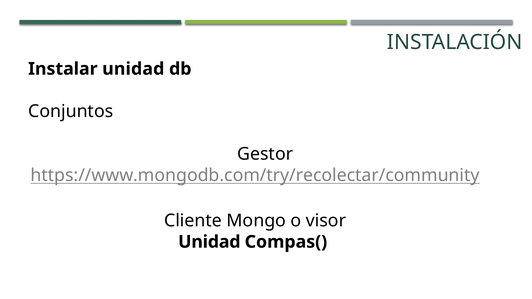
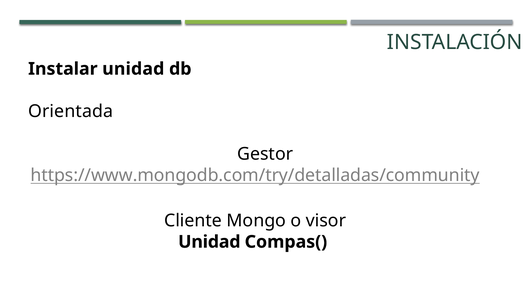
Conjuntos: Conjuntos -> Orientada (71, 112)
https://www.mongodb.com/try/recolectar/community: https://www.mongodb.com/try/recolectar/community -> https://www.mongodb.com/try/detalladas/community (255, 175)
